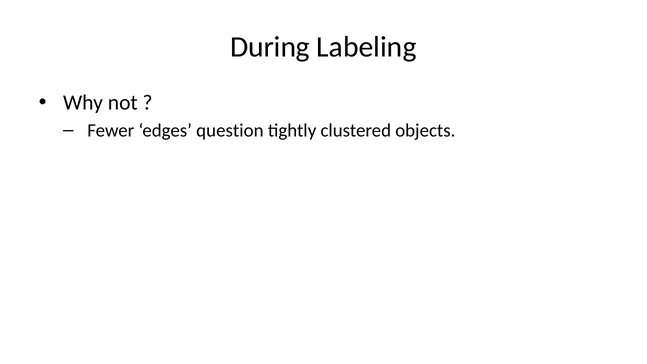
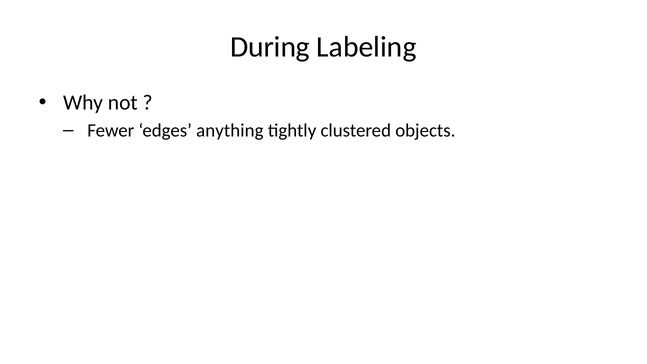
question: question -> anything (230, 130)
